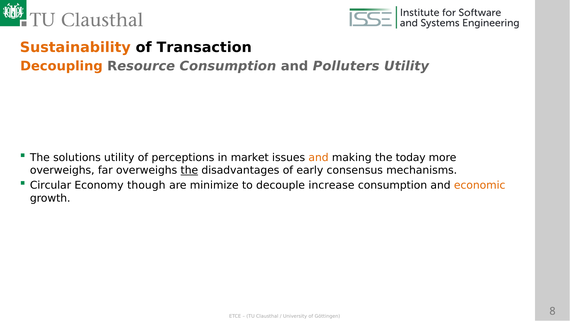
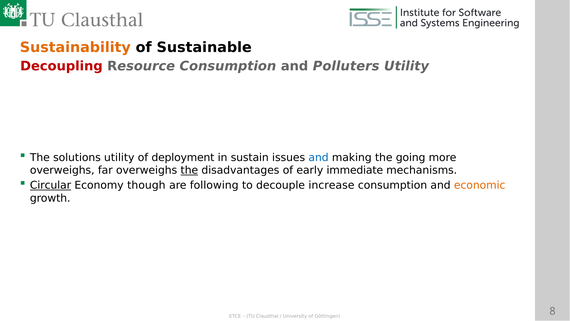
Transaction: Transaction -> Sustainable (204, 47)
Decoupling colour: orange -> red (61, 66)
perceptions: perceptions -> deployment (183, 157)
market: market -> sustain (250, 157)
and colour: orange -> blue (319, 157)
today: today -> going (411, 157)
consensus: consensus -> immediate (355, 170)
Circular underline: none -> present (51, 185)
minimize: minimize -> following (214, 185)
